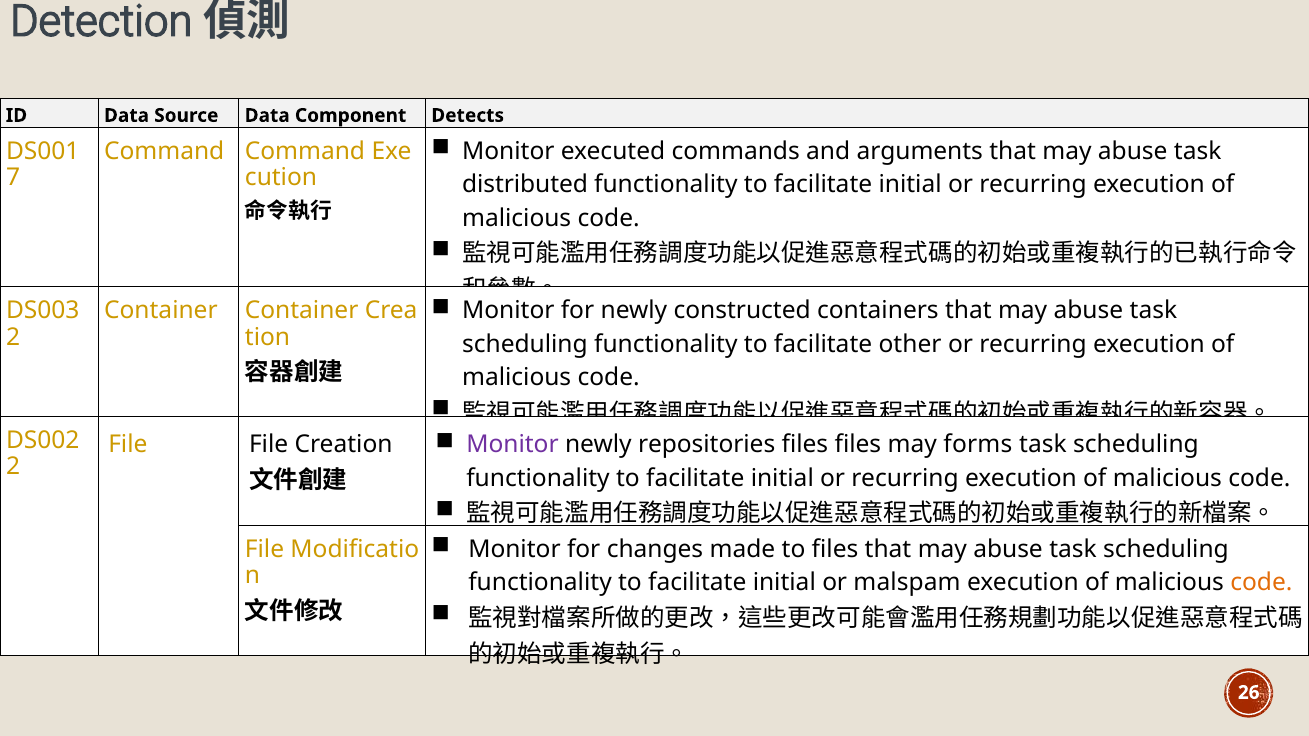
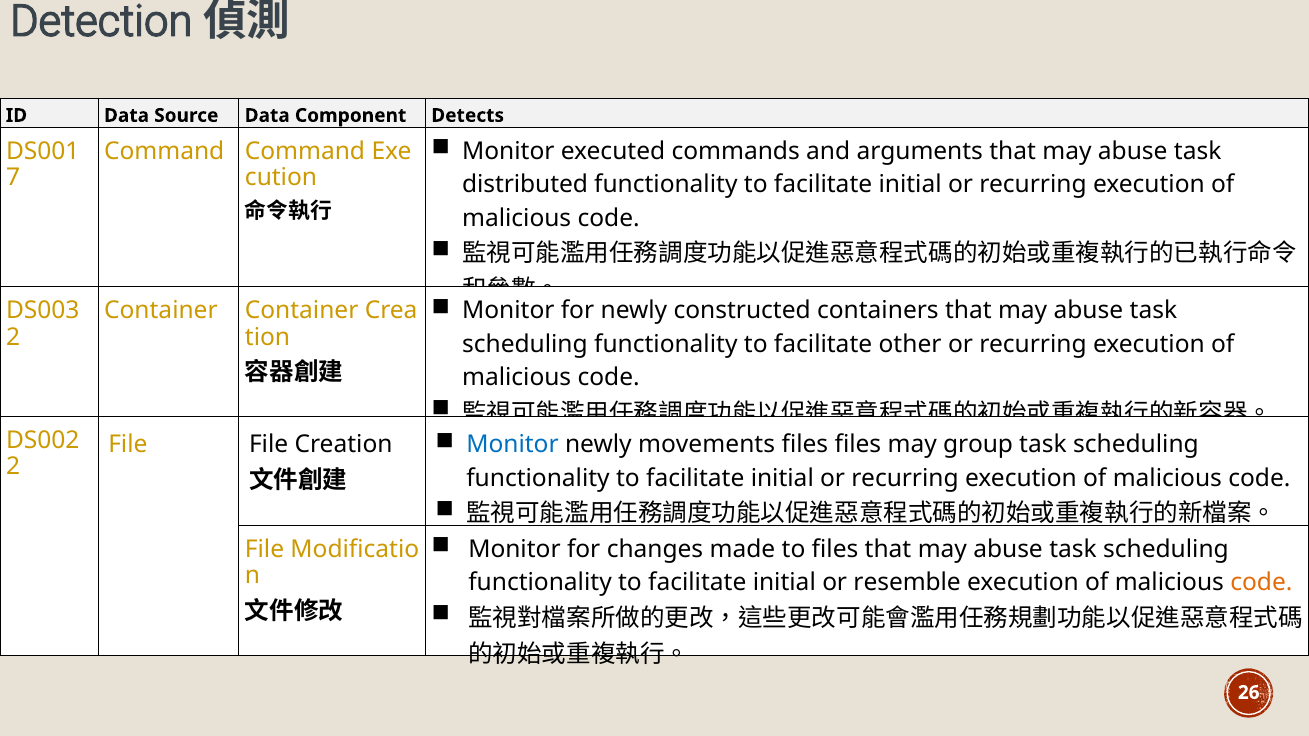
Monitor colour: purple -> blue (513, 445)
repositories: repositories -> movements (707, 445)
forms: forms -> group (978, 445)
malspam: malspam -> resemble (907, 583)
